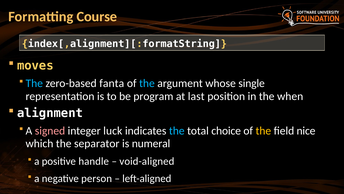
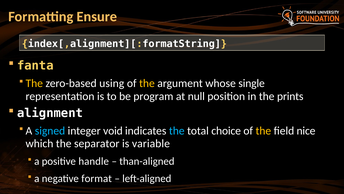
Course: Course -> Ensure (97, 17)
moves: moves -> fanta (35, 66)
The colour: light blue -> yellow (34, 83)
fanta: fanta -> using (112, 83)
the colour: light blue -> yellow (147, 83)
last: last -> null (196, 96)
when: when -> prints (290, 96)
signed colour: pink -> light blue (50, 130)
luck: luck -> void (113, 130)
numeral: numeral -> variable (151, 143)
void-aligned: void-aligned -> than-aligned (147, 161)
person: person -> format (97, 178)
